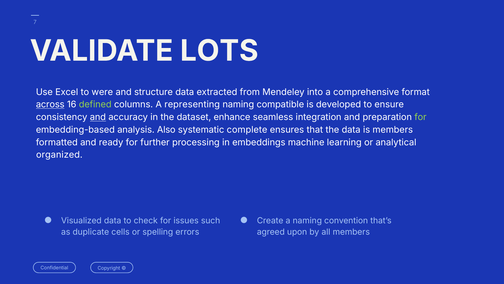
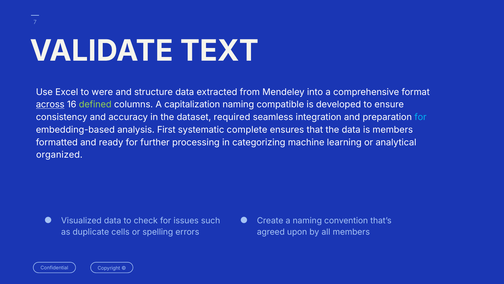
LOTS: LOTS -> TEXT (219, 51)
representing: representing -> capitalization (192, 104)
and underline: present -> none (98, 117)
enhance: enhance -> required (232, 117)
for colour: light green -> light blue (420, 117)
Also: Also -> First (166, 130)
embeddings: embeddings -> categorizing (259, 142)
